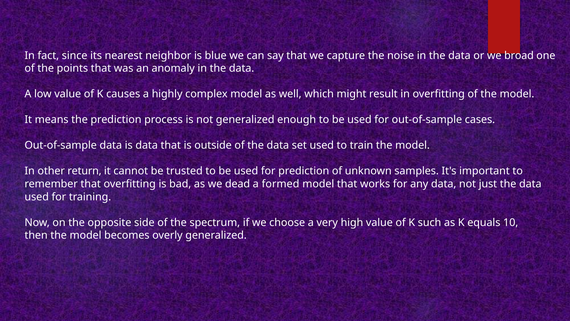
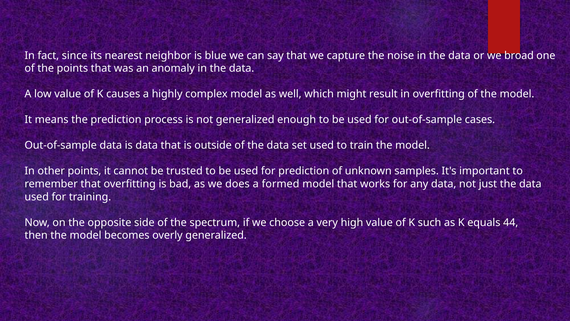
other return: return -> points (85, 171)
dead: dead -> does (237, 184)
10: 10 -> 44 (511, 222)
